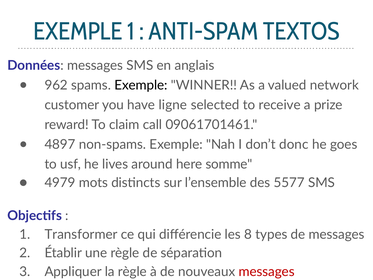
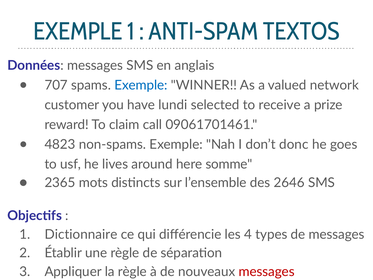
962: 962 -> 707 (56, 85)
Exemple colour: black -> blue (141, 85)
ligne: ligne -> lundi (173, 105)
4897: 4897 -> 4823 (60, 145)
4979: 4979 -> 2365 (60, 183)
5577: 5577 -> 2646 (289, 183)
Transformer: Transformer -> Dictionnaire (81, 235)
8: 8 -> 4 (248, 235)
